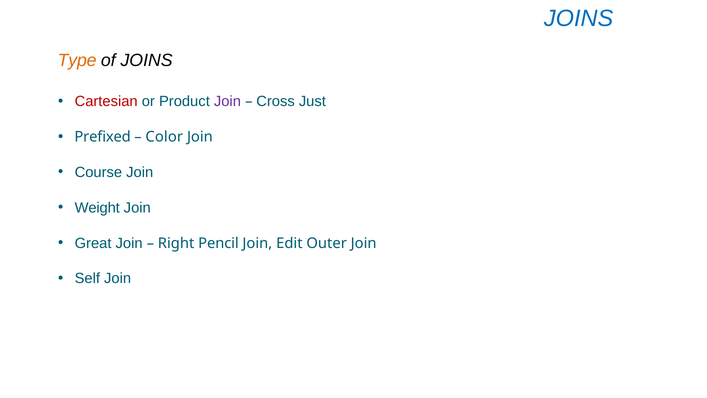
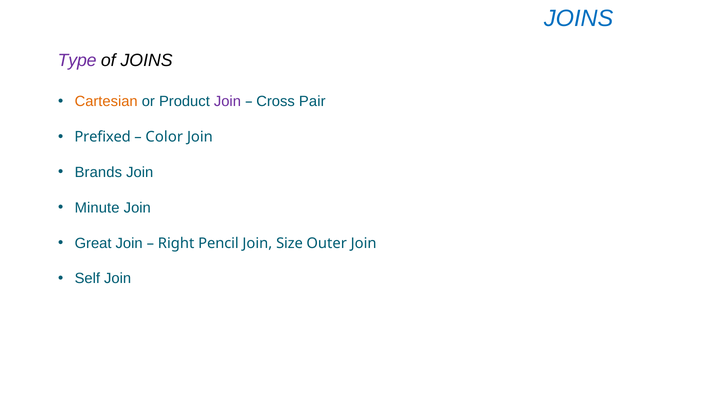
Type colour: orange -> purple (77, 60)
Cartesian colour: red -> orange (106, 102)
Just: Just -> Pair (312, 102)
Course: Course -> Brands (98, 172)
Weight: Weight -> Minute (97, 208)
Edit: Edit -> Size (289, 243)
